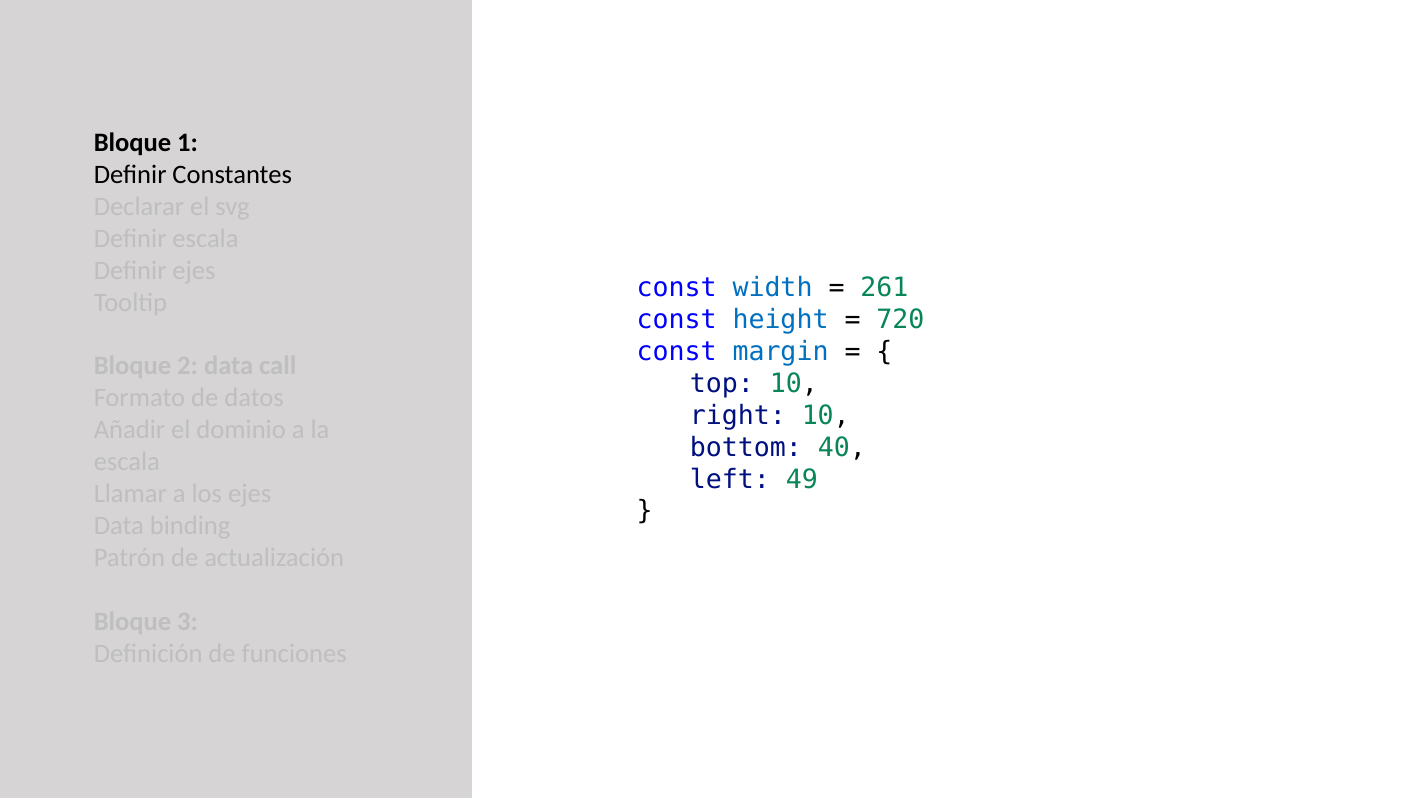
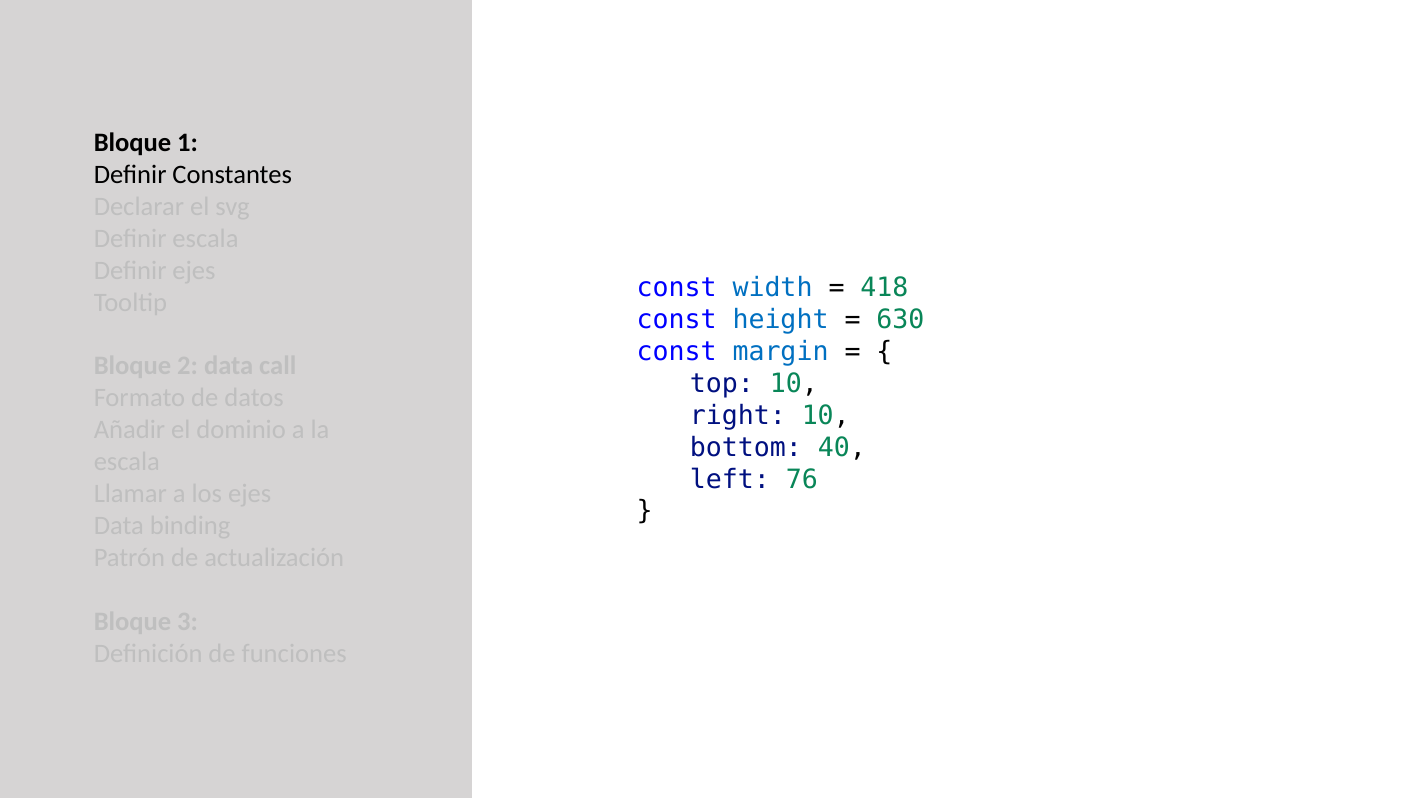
261: 261 -> 418 (884, 288)
720: 720 -> 630 (900, 320)
49: 49 -> 76 (802, 479)
